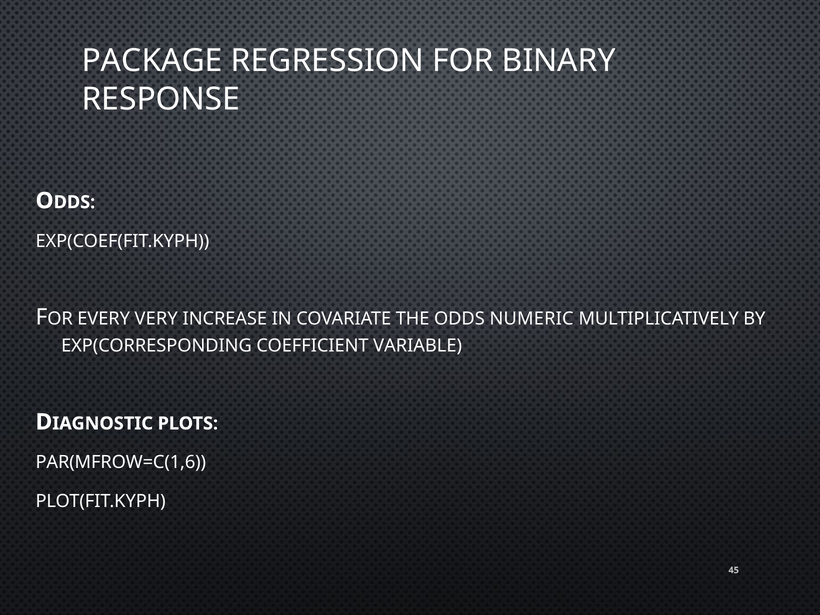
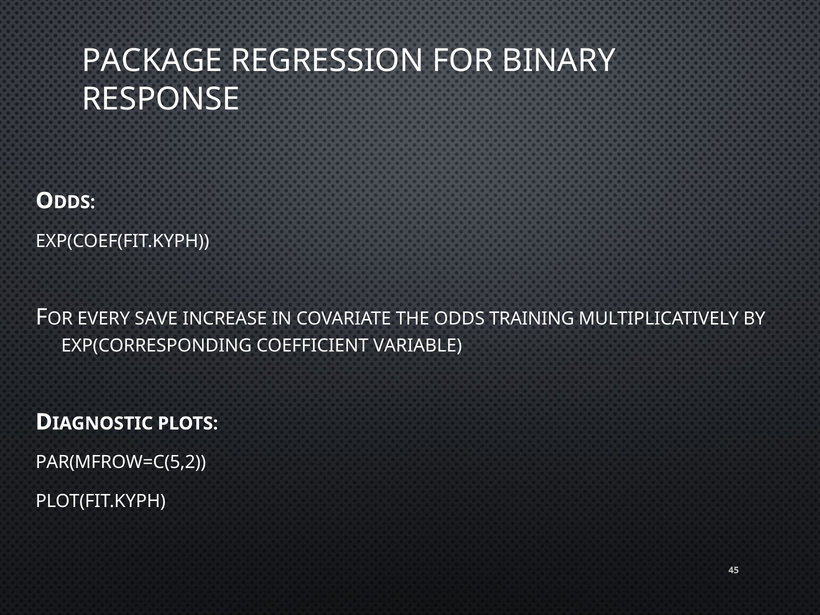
VERY: VERY -> SAVE (156, 319)
NUMERIC: NUMERIC -> TRAINING (532, 319)
PAR(MFROW=C(1,6: PAR(MFROW=C(1,6 -> PAR(MFROW=C(5,2 (121, 462)
